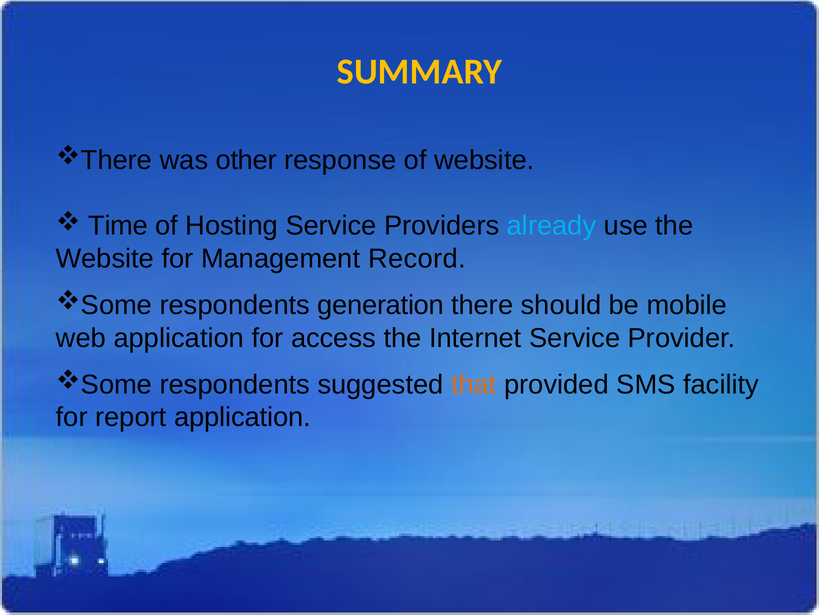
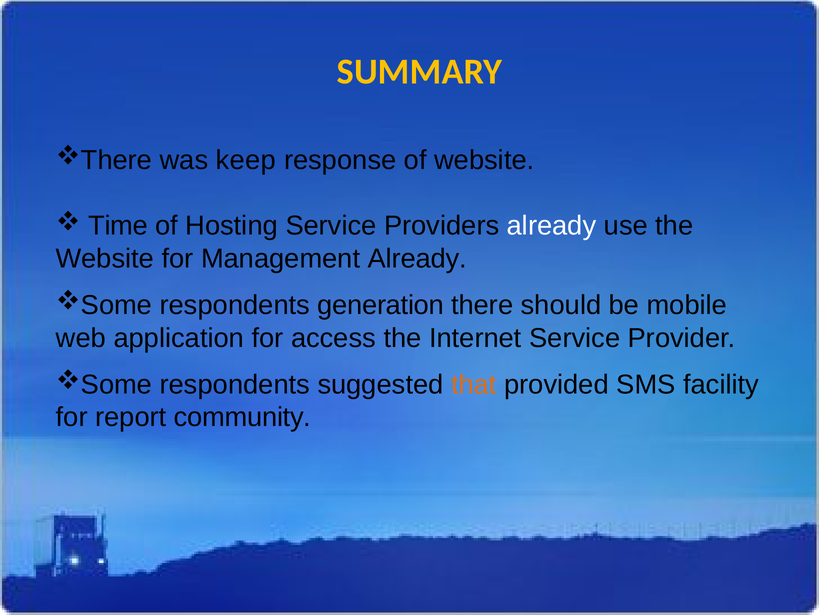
other: other -> keep (246, 160)
already colour: light blue -> white (552, 226)
Management Record: Record -> Already (417, 258)
report application: application -> community (243, 417)
